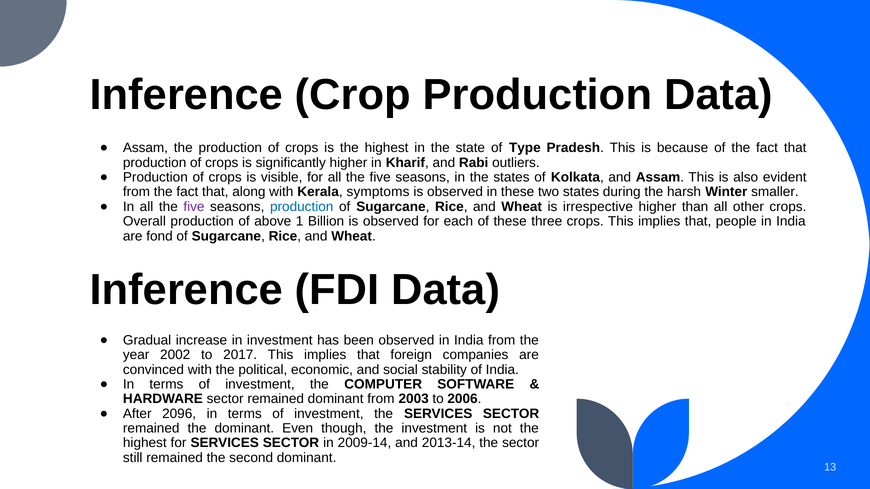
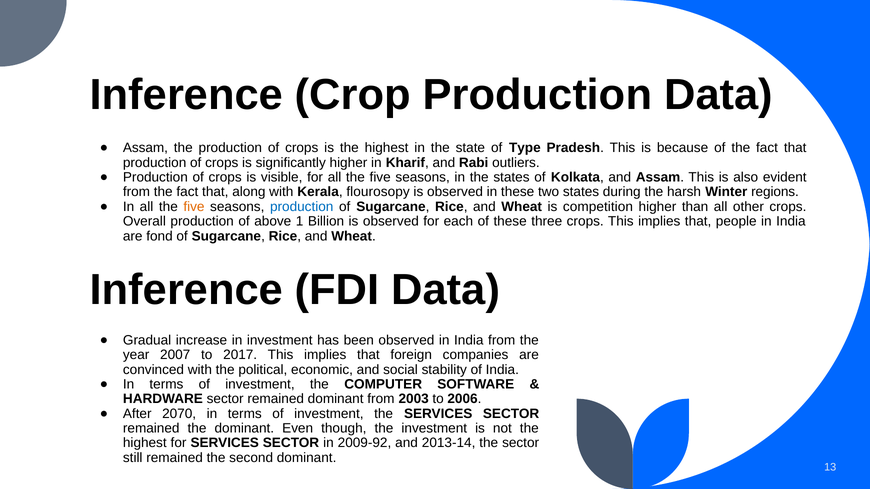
symptoms: symptoms -> flourosopy (378, 192)
smaller: smaller -> regions (775, 192)
five colour: purple -> orange (194, 207)
irrespective: irrespective -> competition (598, 207)
2002: 2002 -> 2007 (175, 355)
2096: 2096 -> 2070 (179, 414)
2009-14: 2009-14 -> 2009-92 (365, 443)
